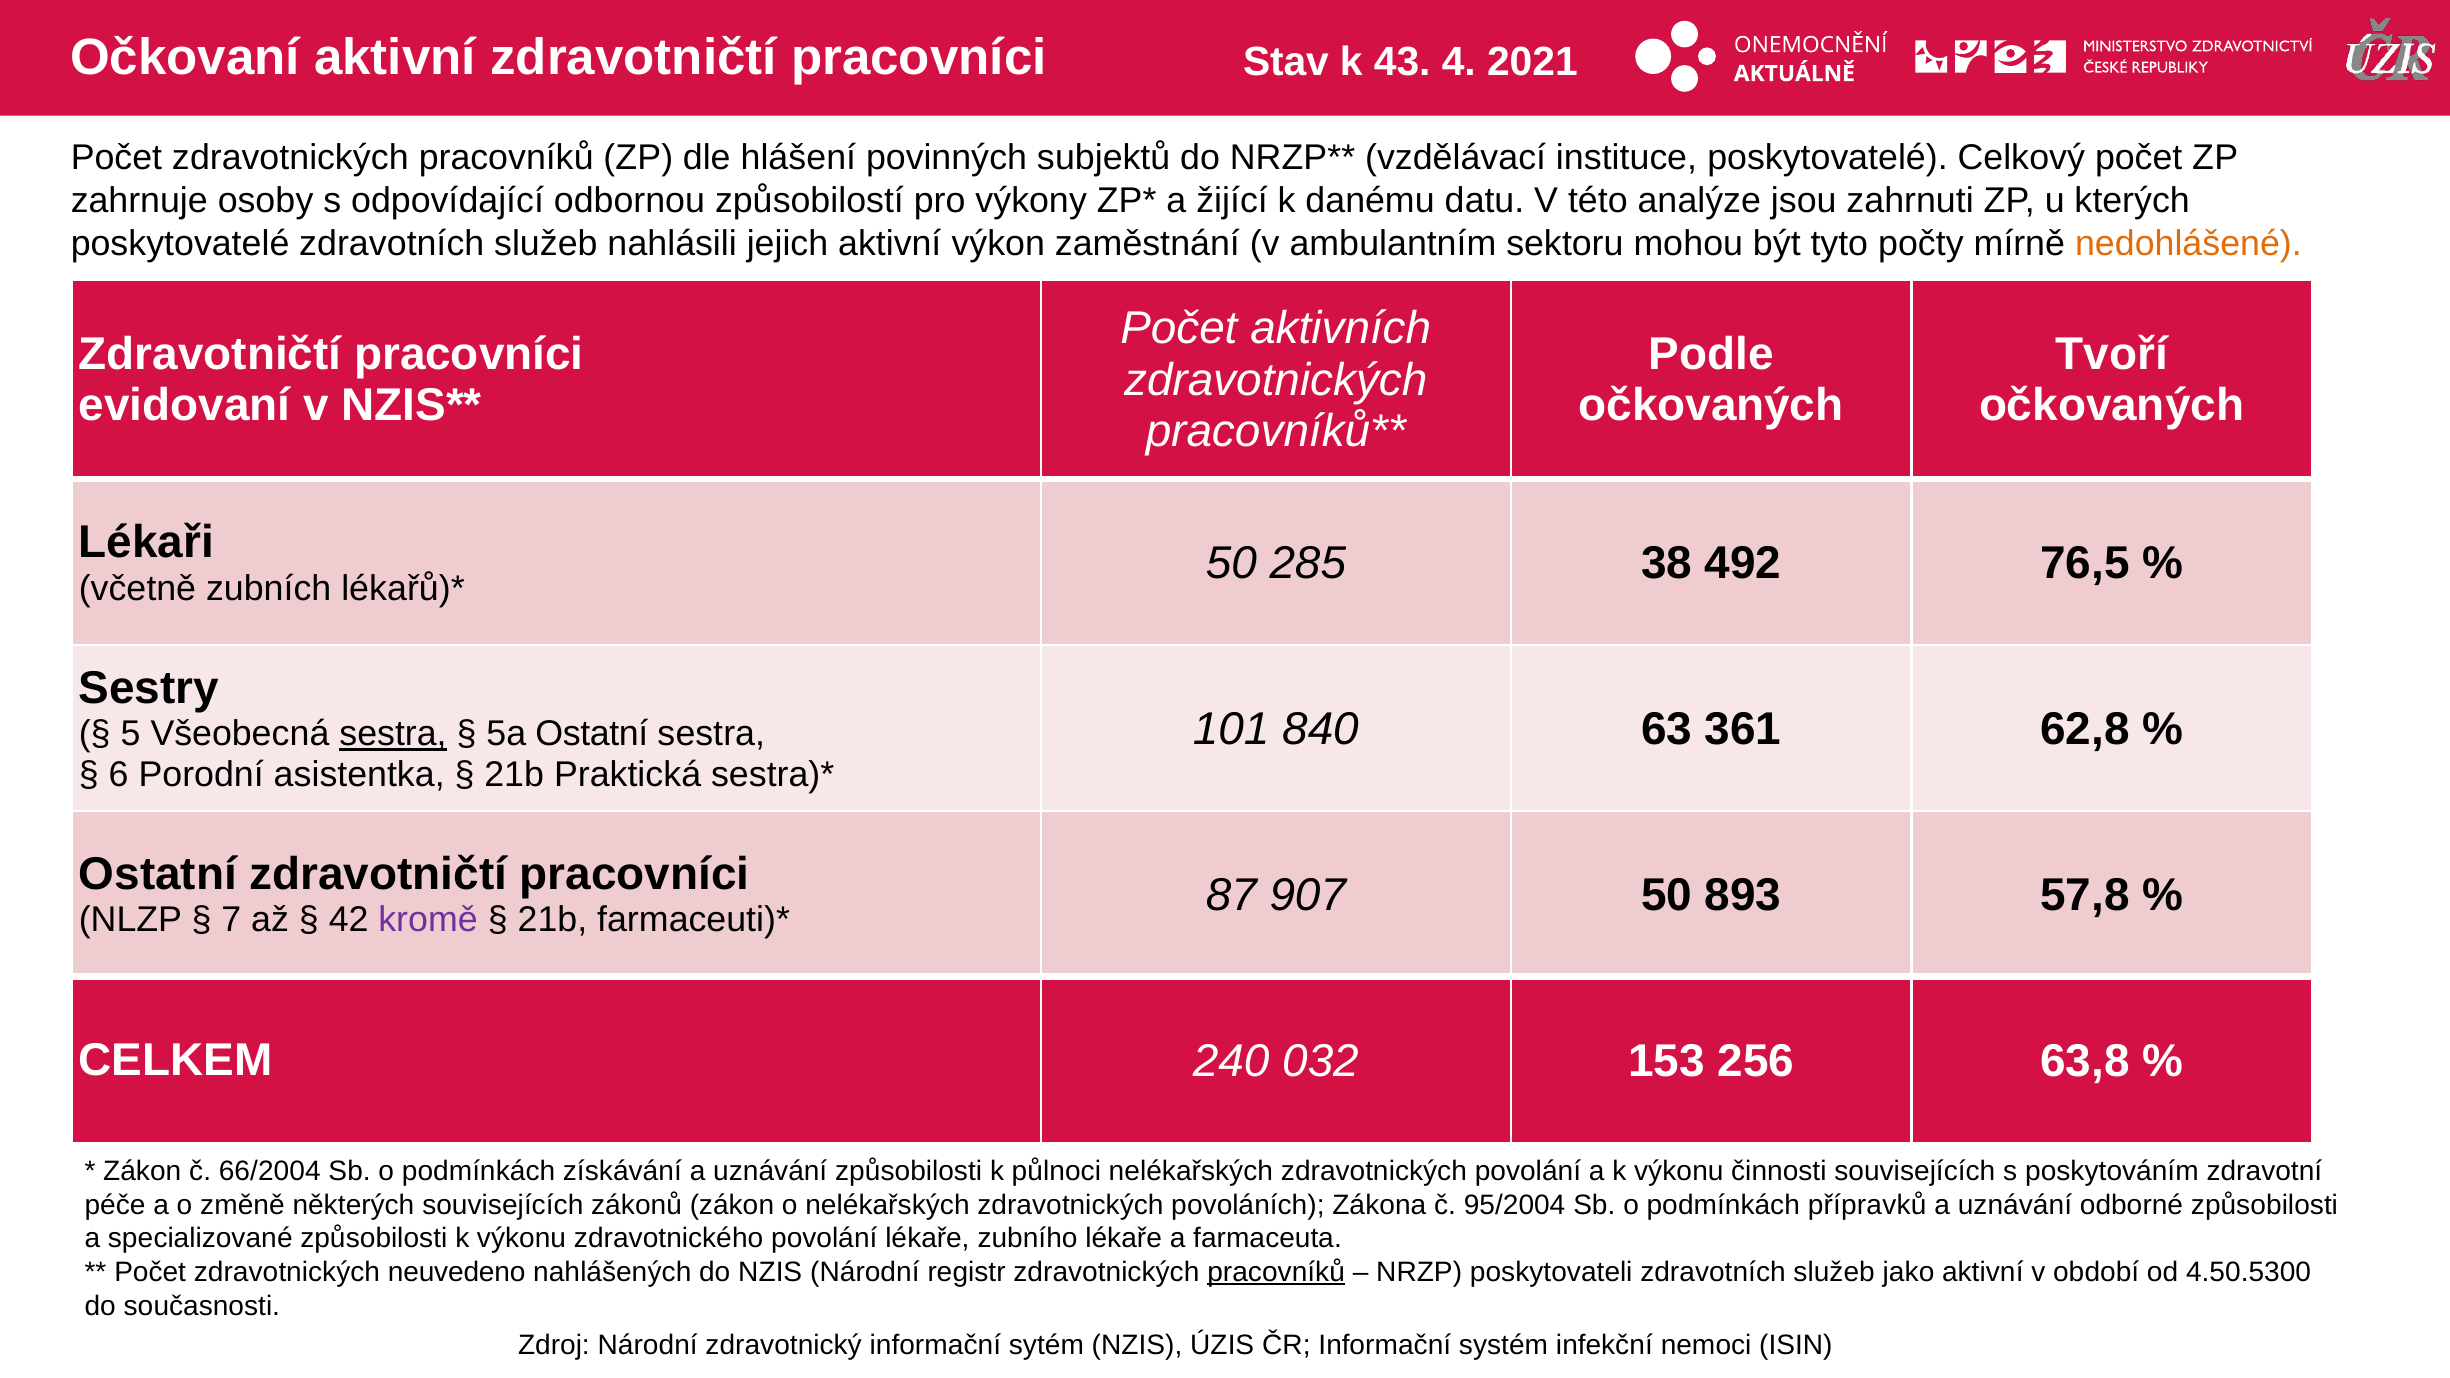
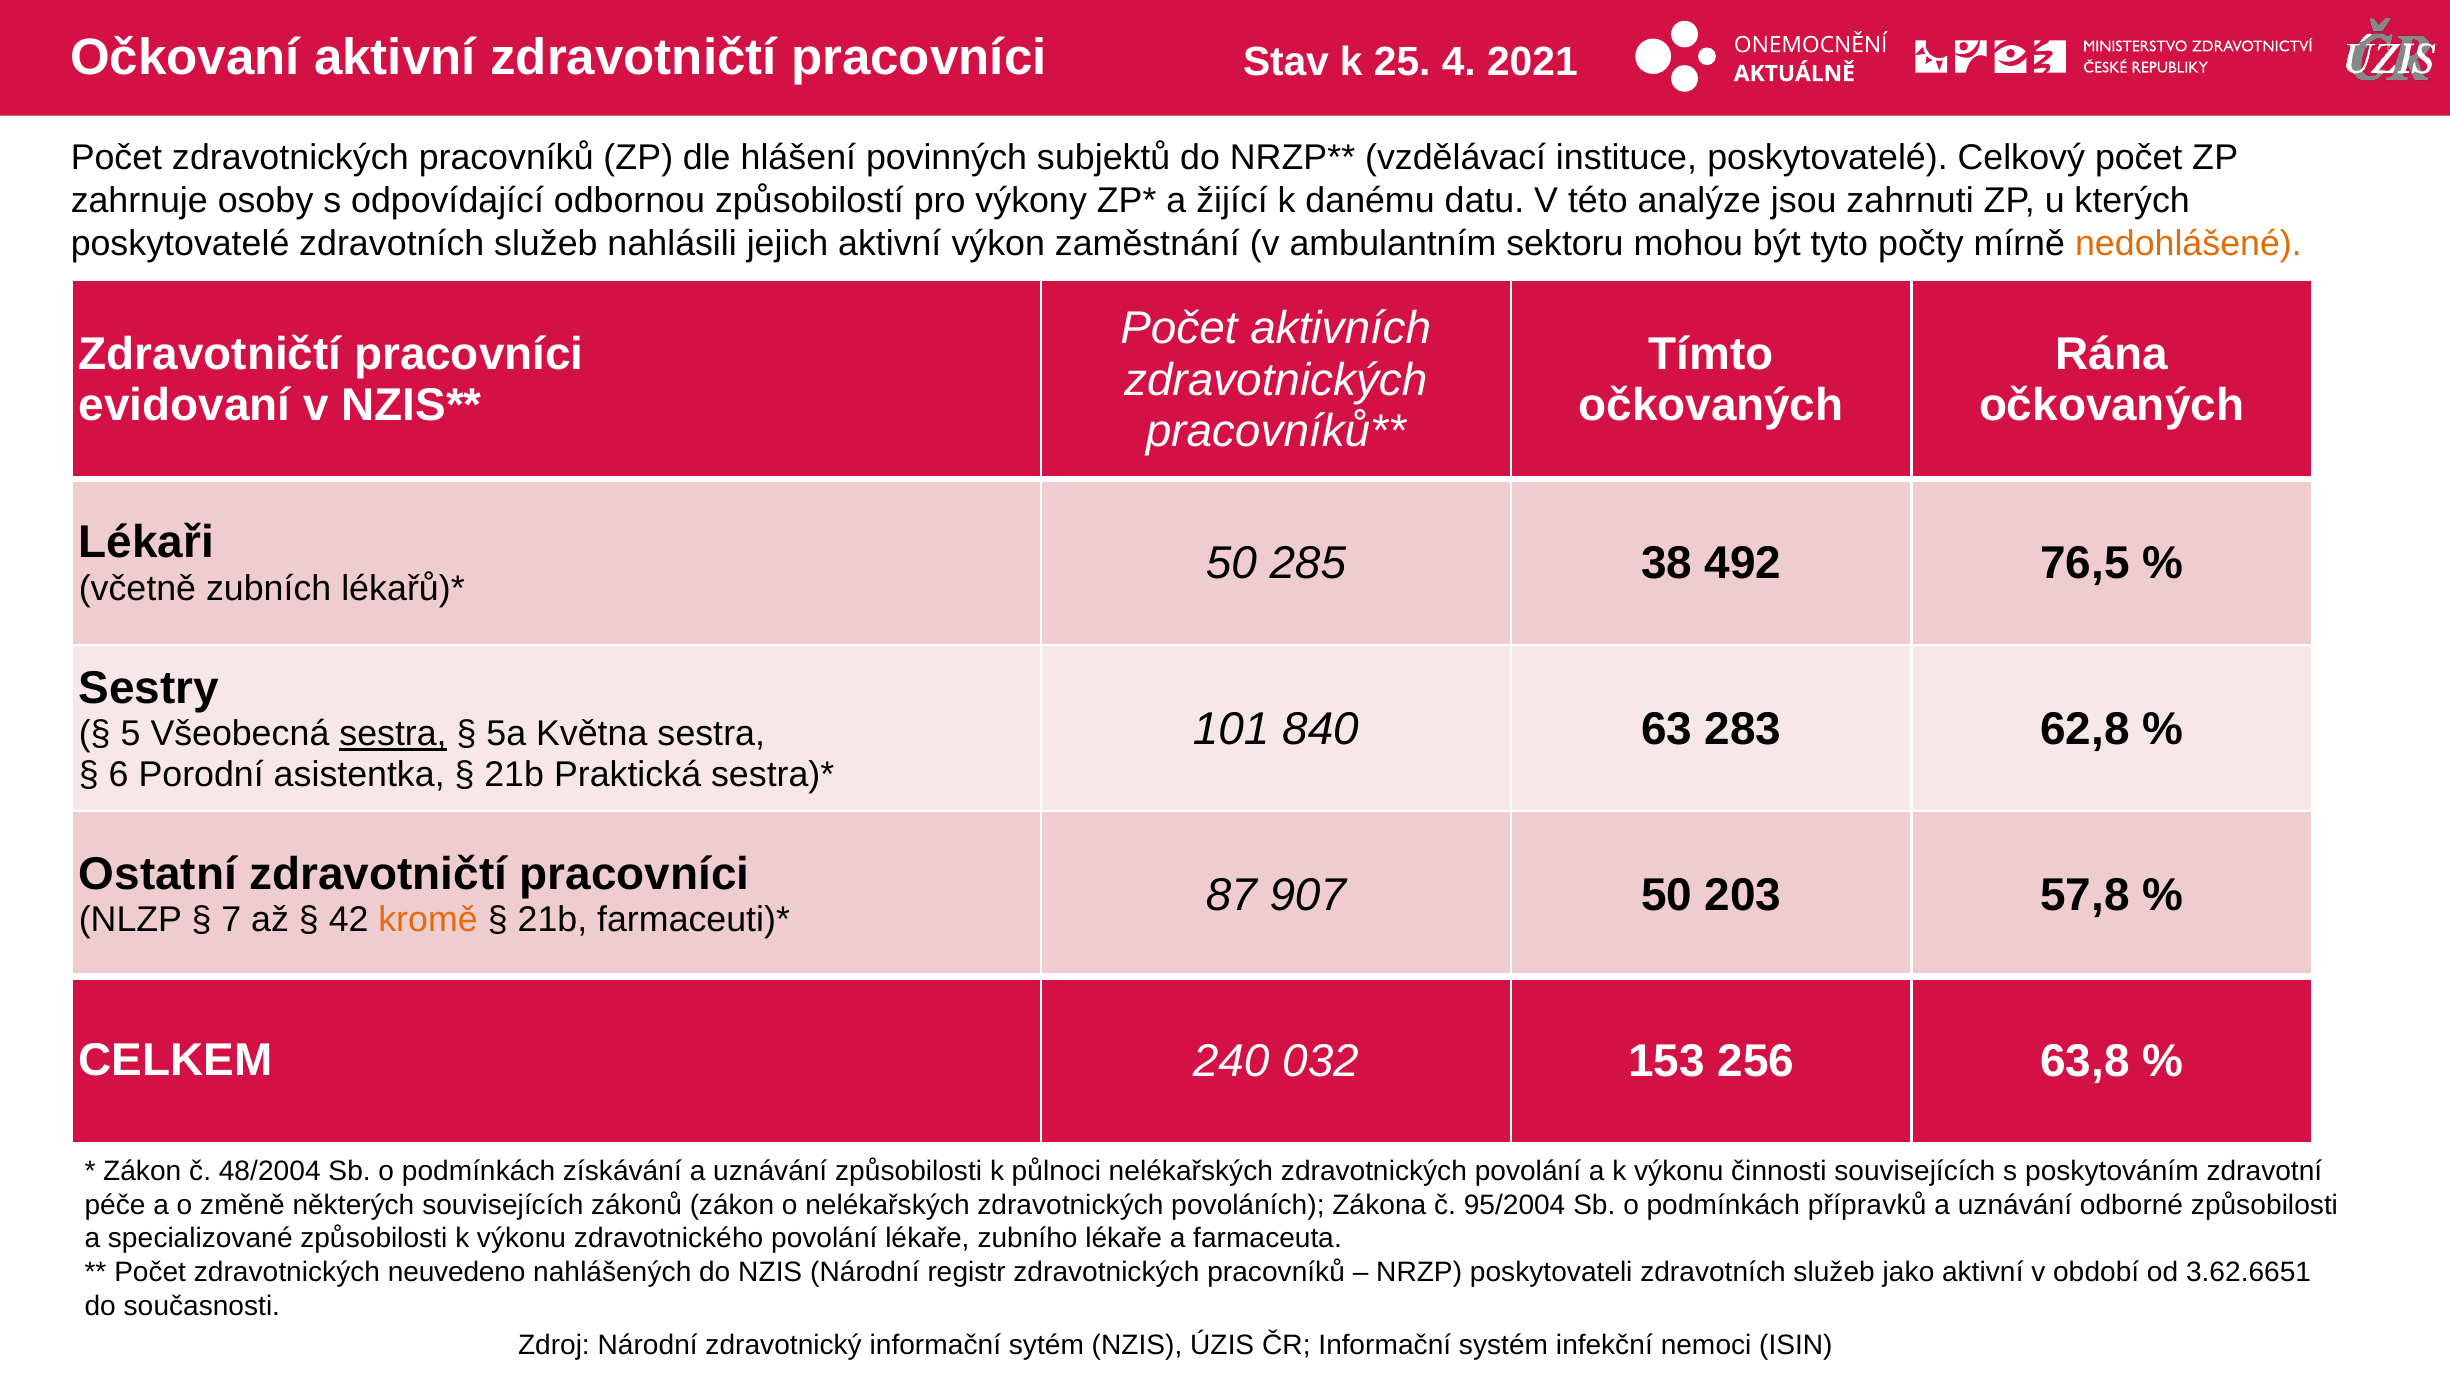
43: 43 -> 25 (1402, 62)
Podle: Podle -> Tímto (1711, 354)
Tvoří: Tvoří -> Rána (2112, 354)
361: 361 -> 283 (1743, 730)
5a Ostatní: Ostatní -> Května (592, 734)
893: 893 -> 203 (1743, 896)
kromě colour: purple -> orange (428, 920)
66/2004: 66/2004 -> 48/2004 (270, 1171)
pracovníků underline: present -> none (1276, 1272)
4.50.5300: 4.50.5300 -> 3.62.6651 (2249, 1272)
